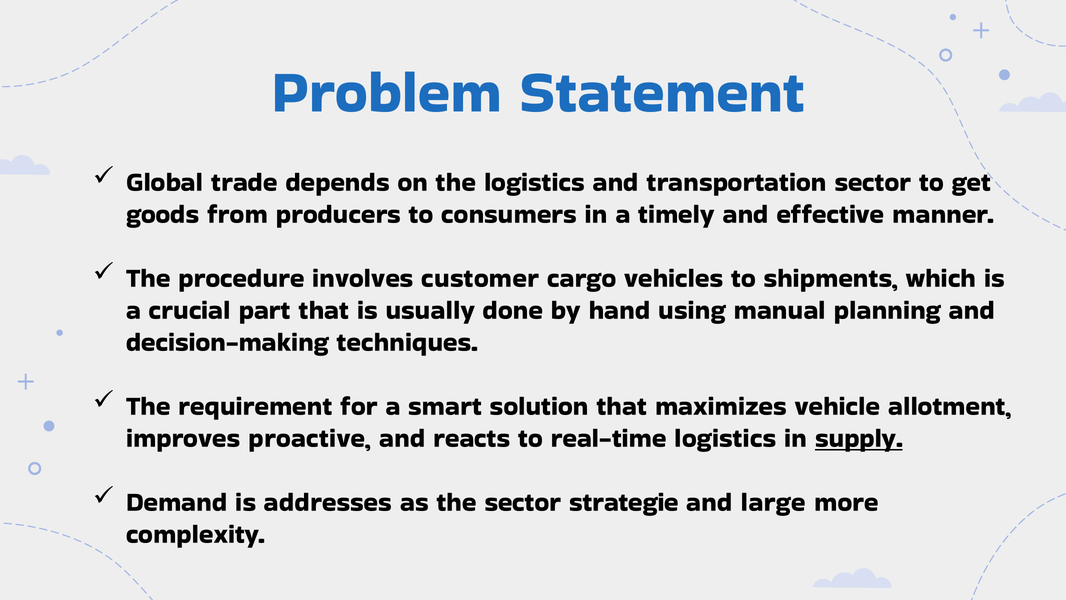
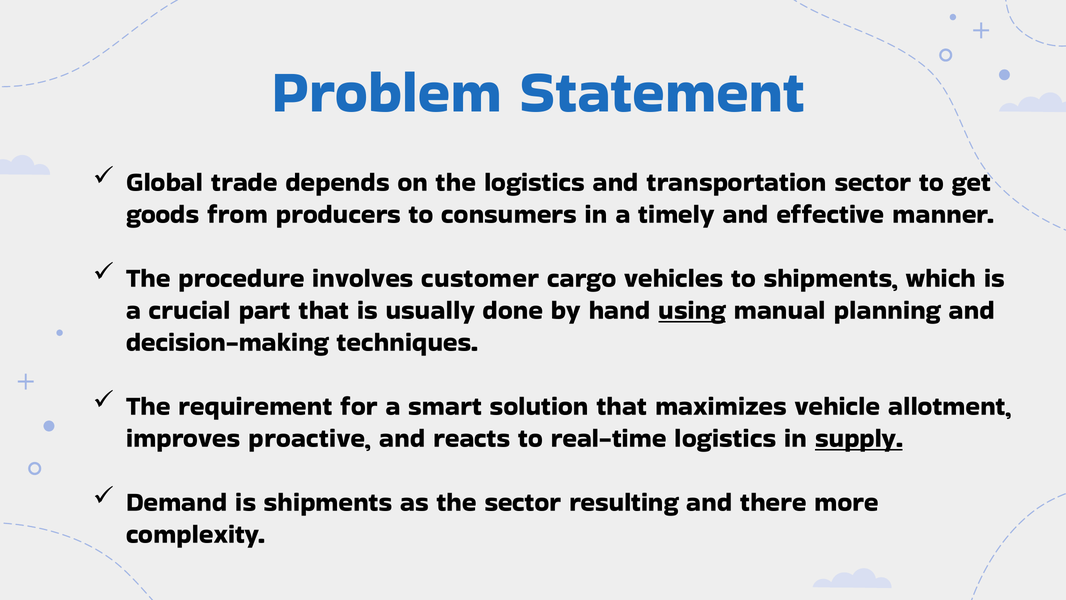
using underline: none -> present (692, 310)
is addresses: addresses -> shipments (328, 502)
strategie: strategie -> resulting (624, 502)
large: large -> there (773, 502)
